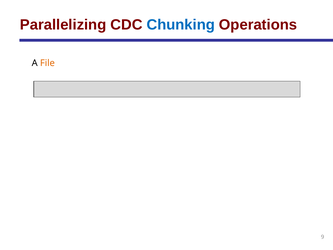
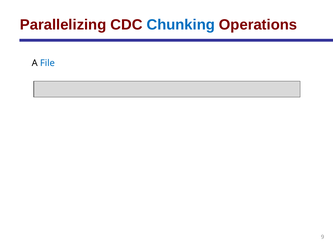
File colour: orange -> blue (47, 63)
